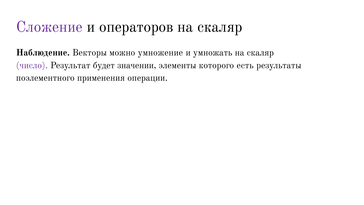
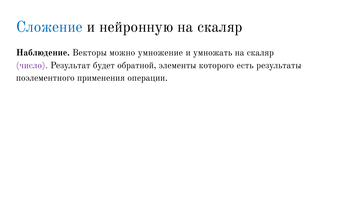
Сложение colour: purple -> blue (49, 27)
операторов: операторов -> нейронную (136, 27)
значении: значении -> обратной (137, 65)
